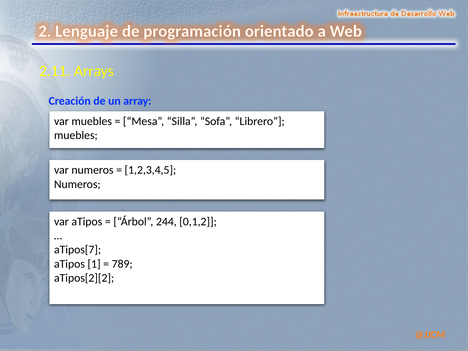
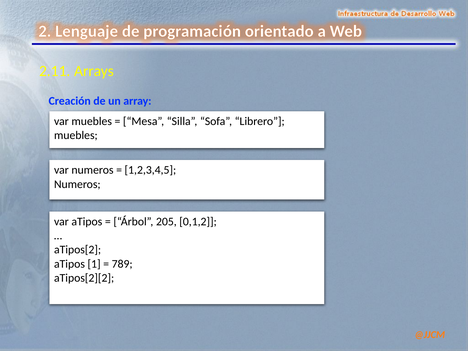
244: 244 -> 205 (166, 222)
aTipos[7: aTipos[7 -> aTipos[2 (78, 250)
